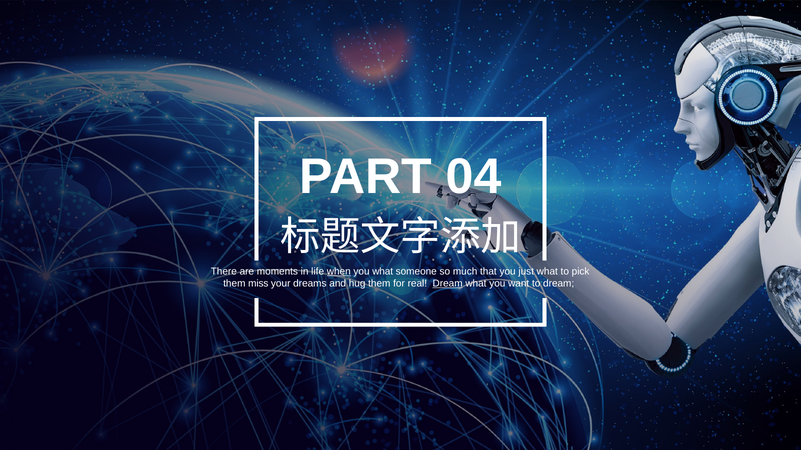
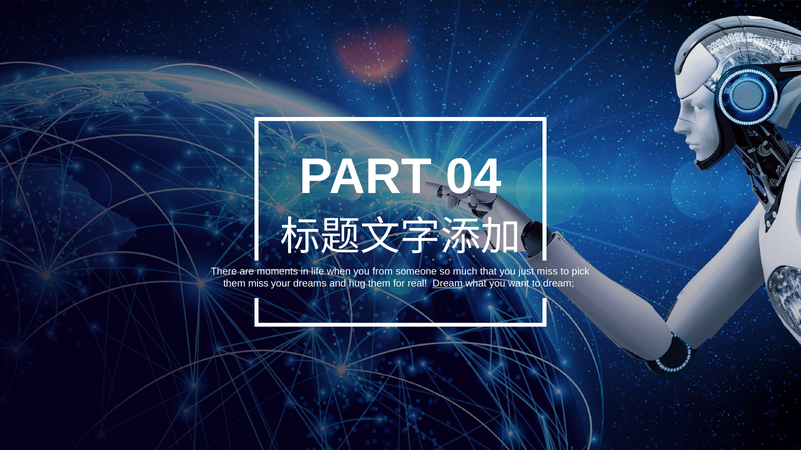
when underline: present -> none (339, 272)
you what: what -> from (383, 272)
just what: what -> miss (547, 272)
